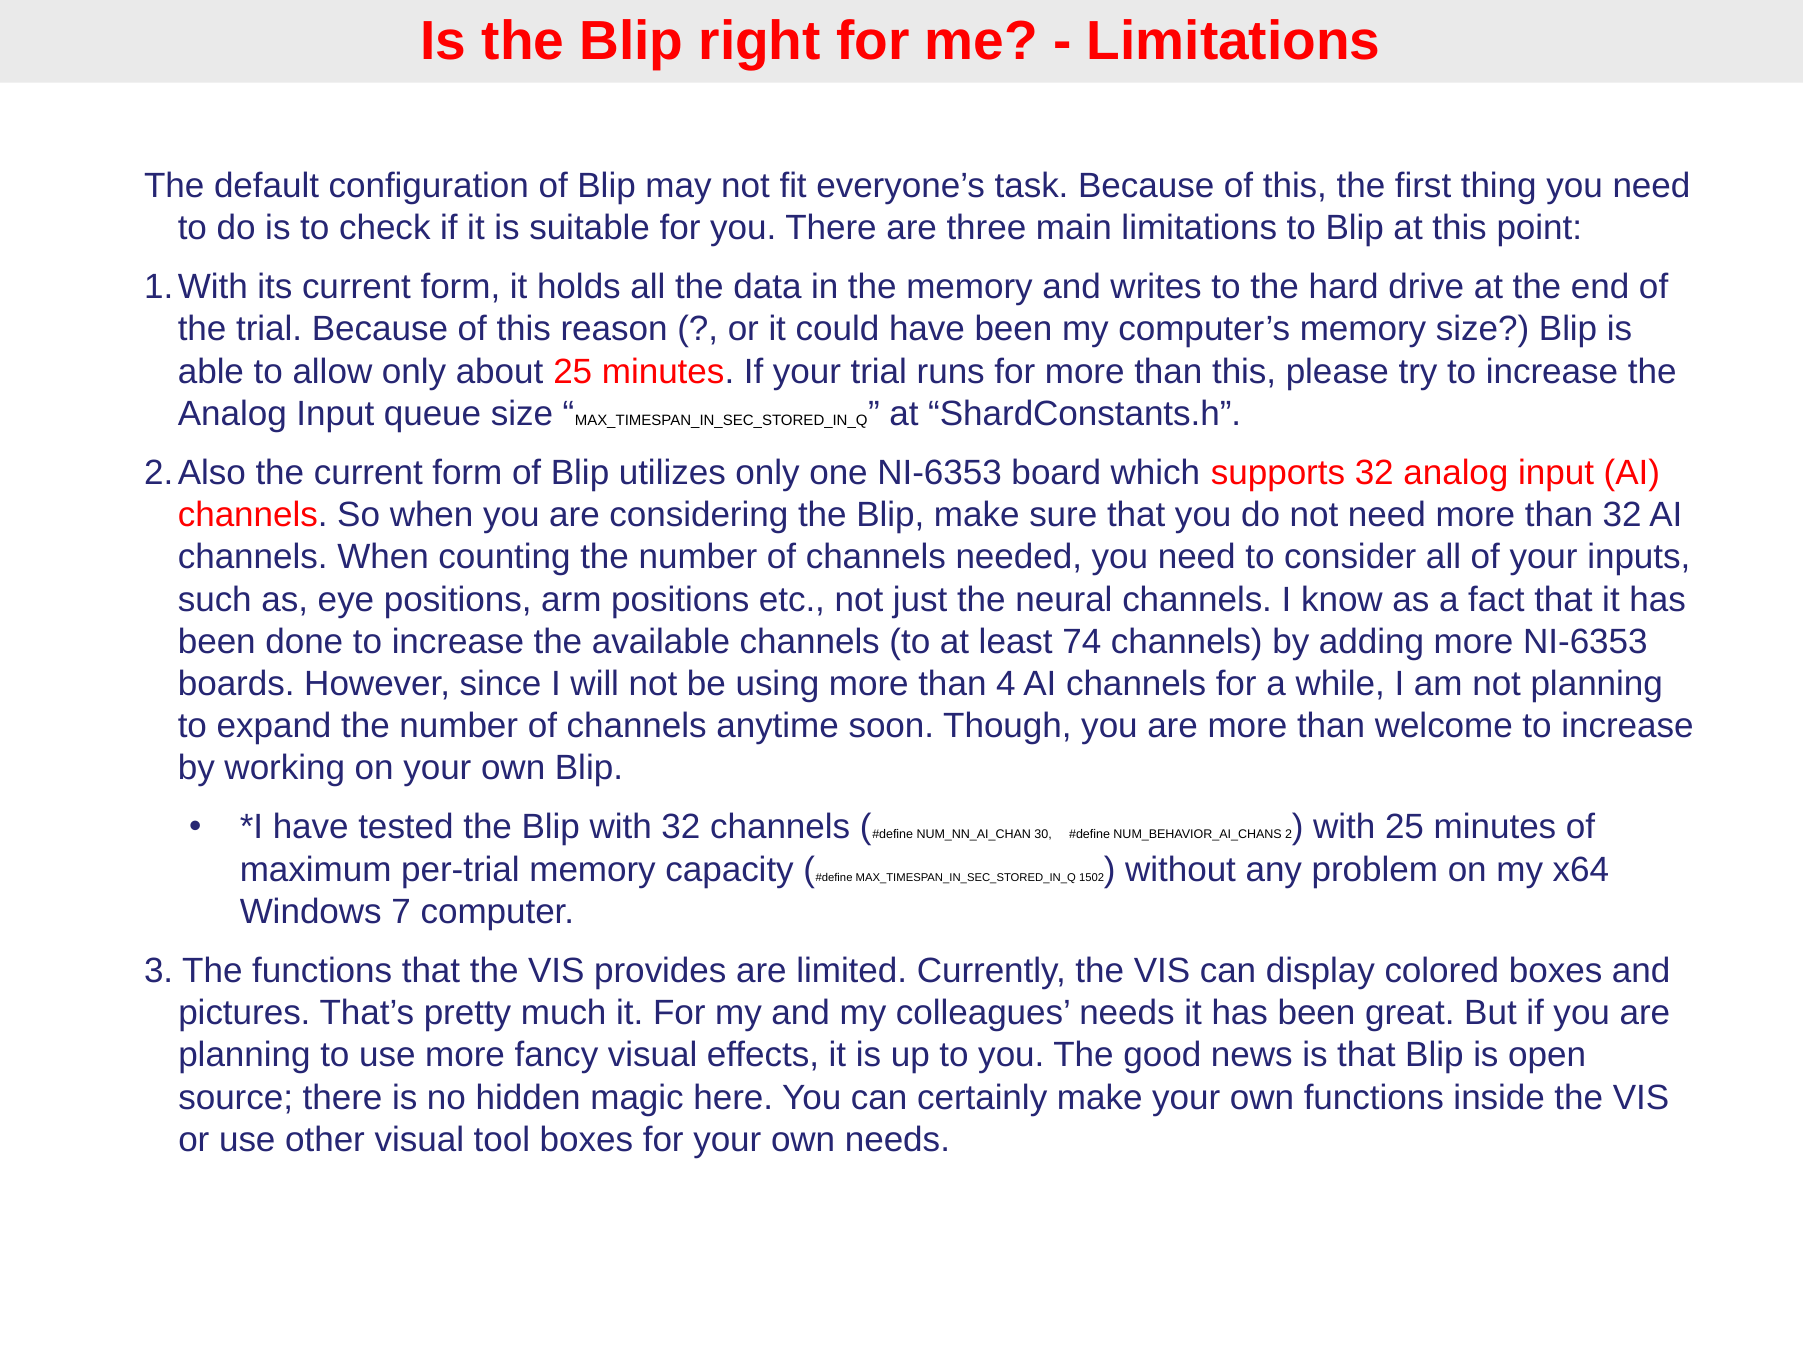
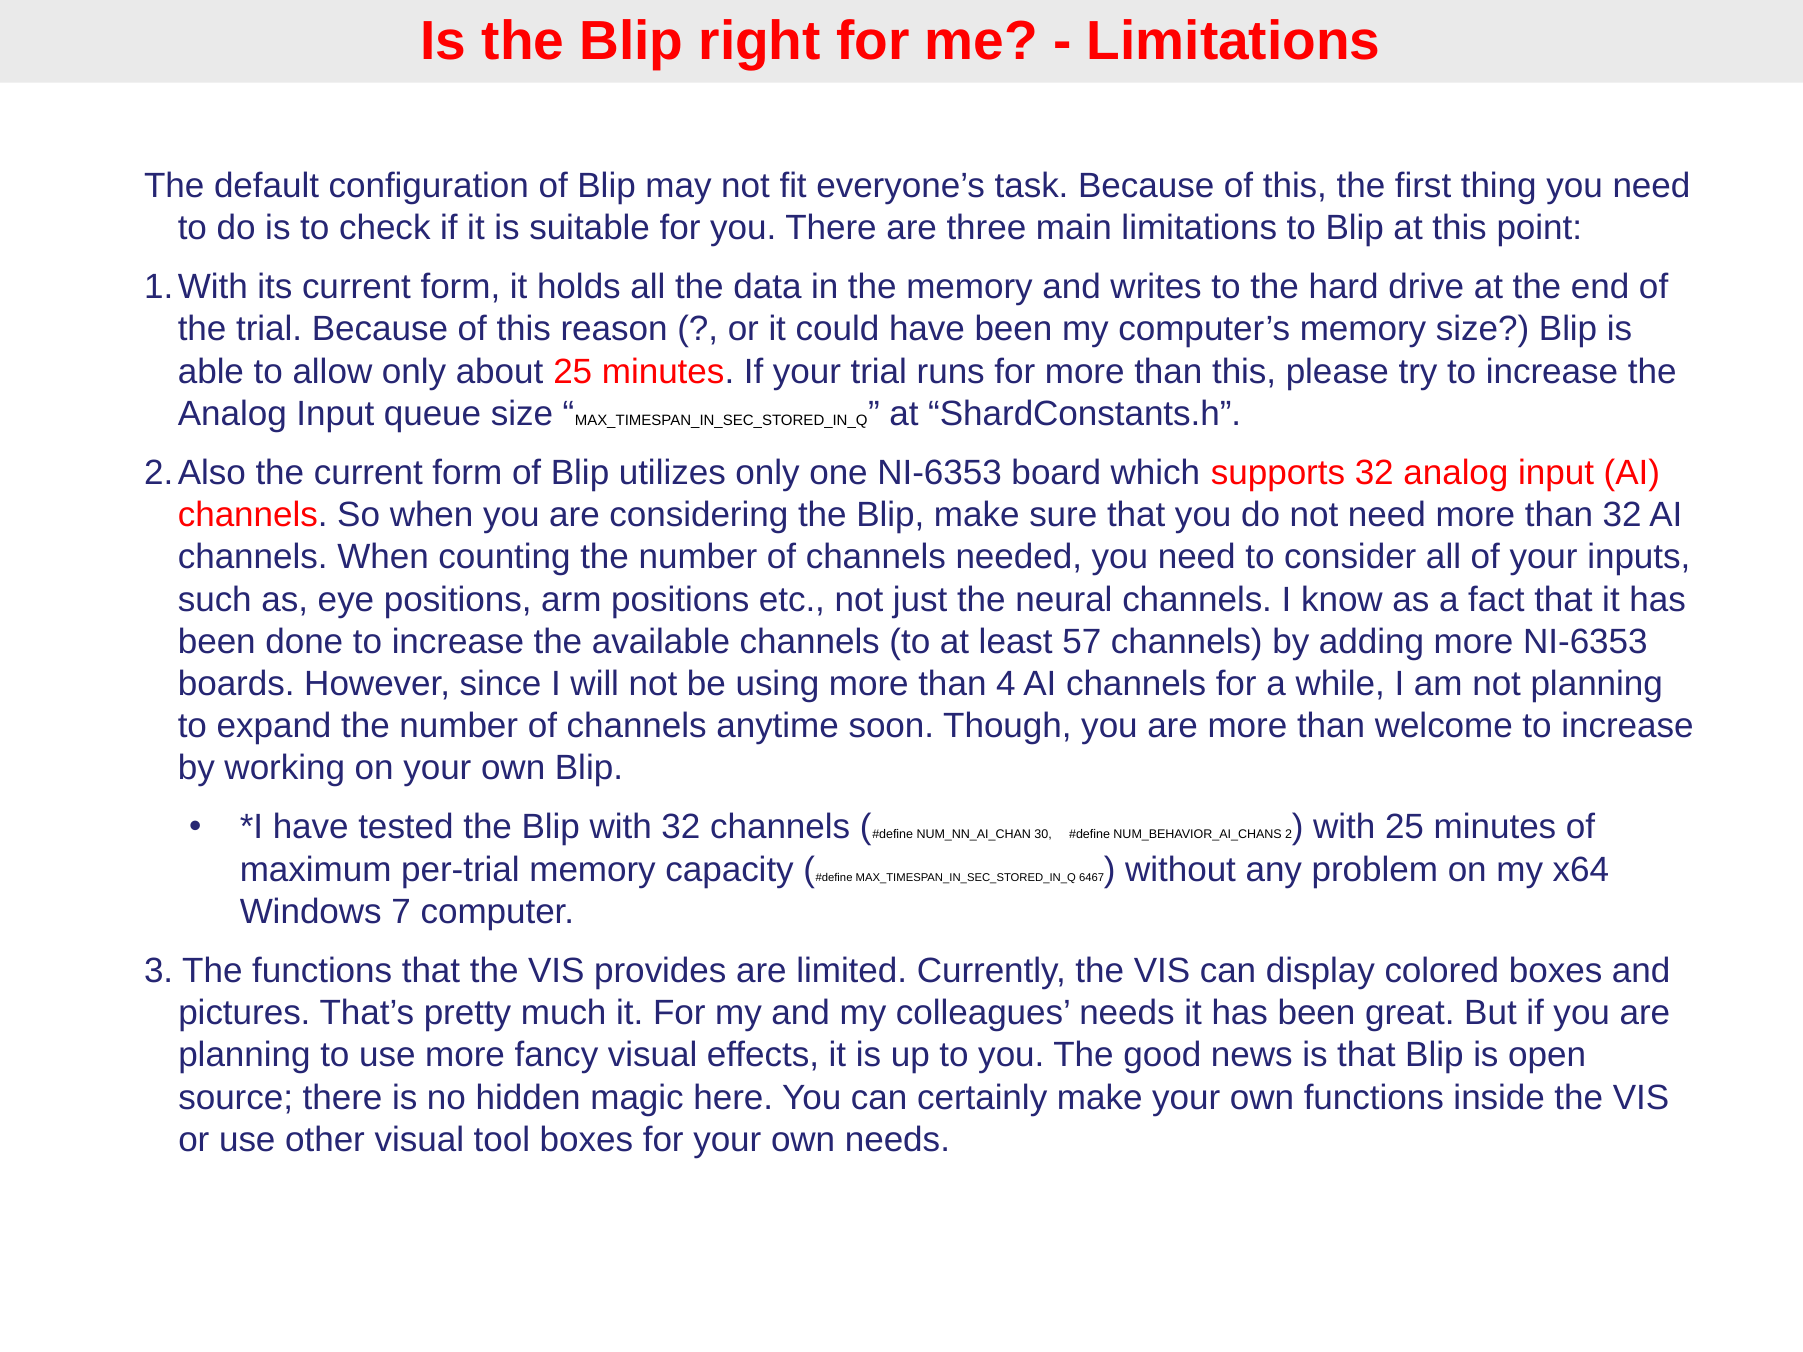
74: 74 -> 57 (1082, 642)
1502: 1502 -> 6467 (1092, 878)
